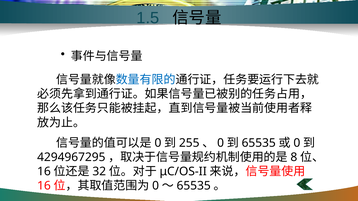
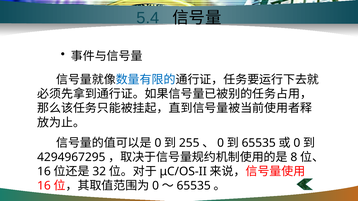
1.5: 1.5 -> 5.4 (148, 18)
